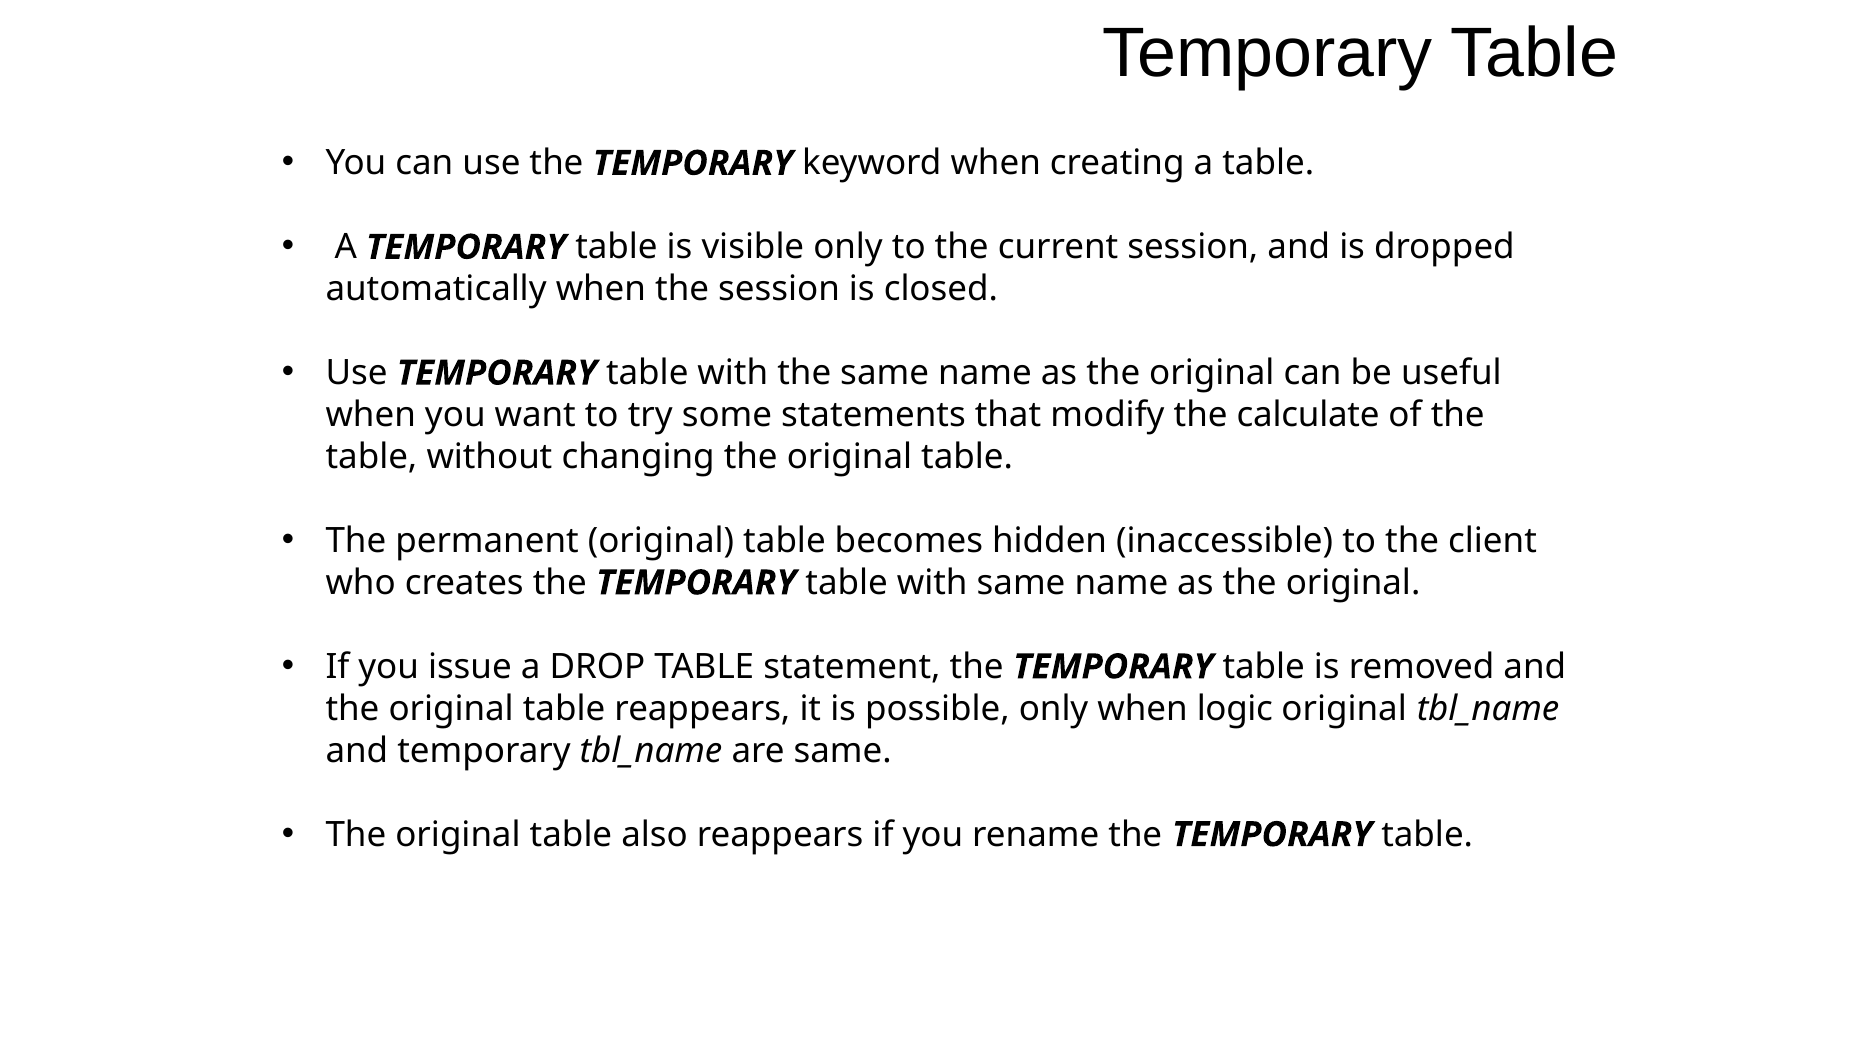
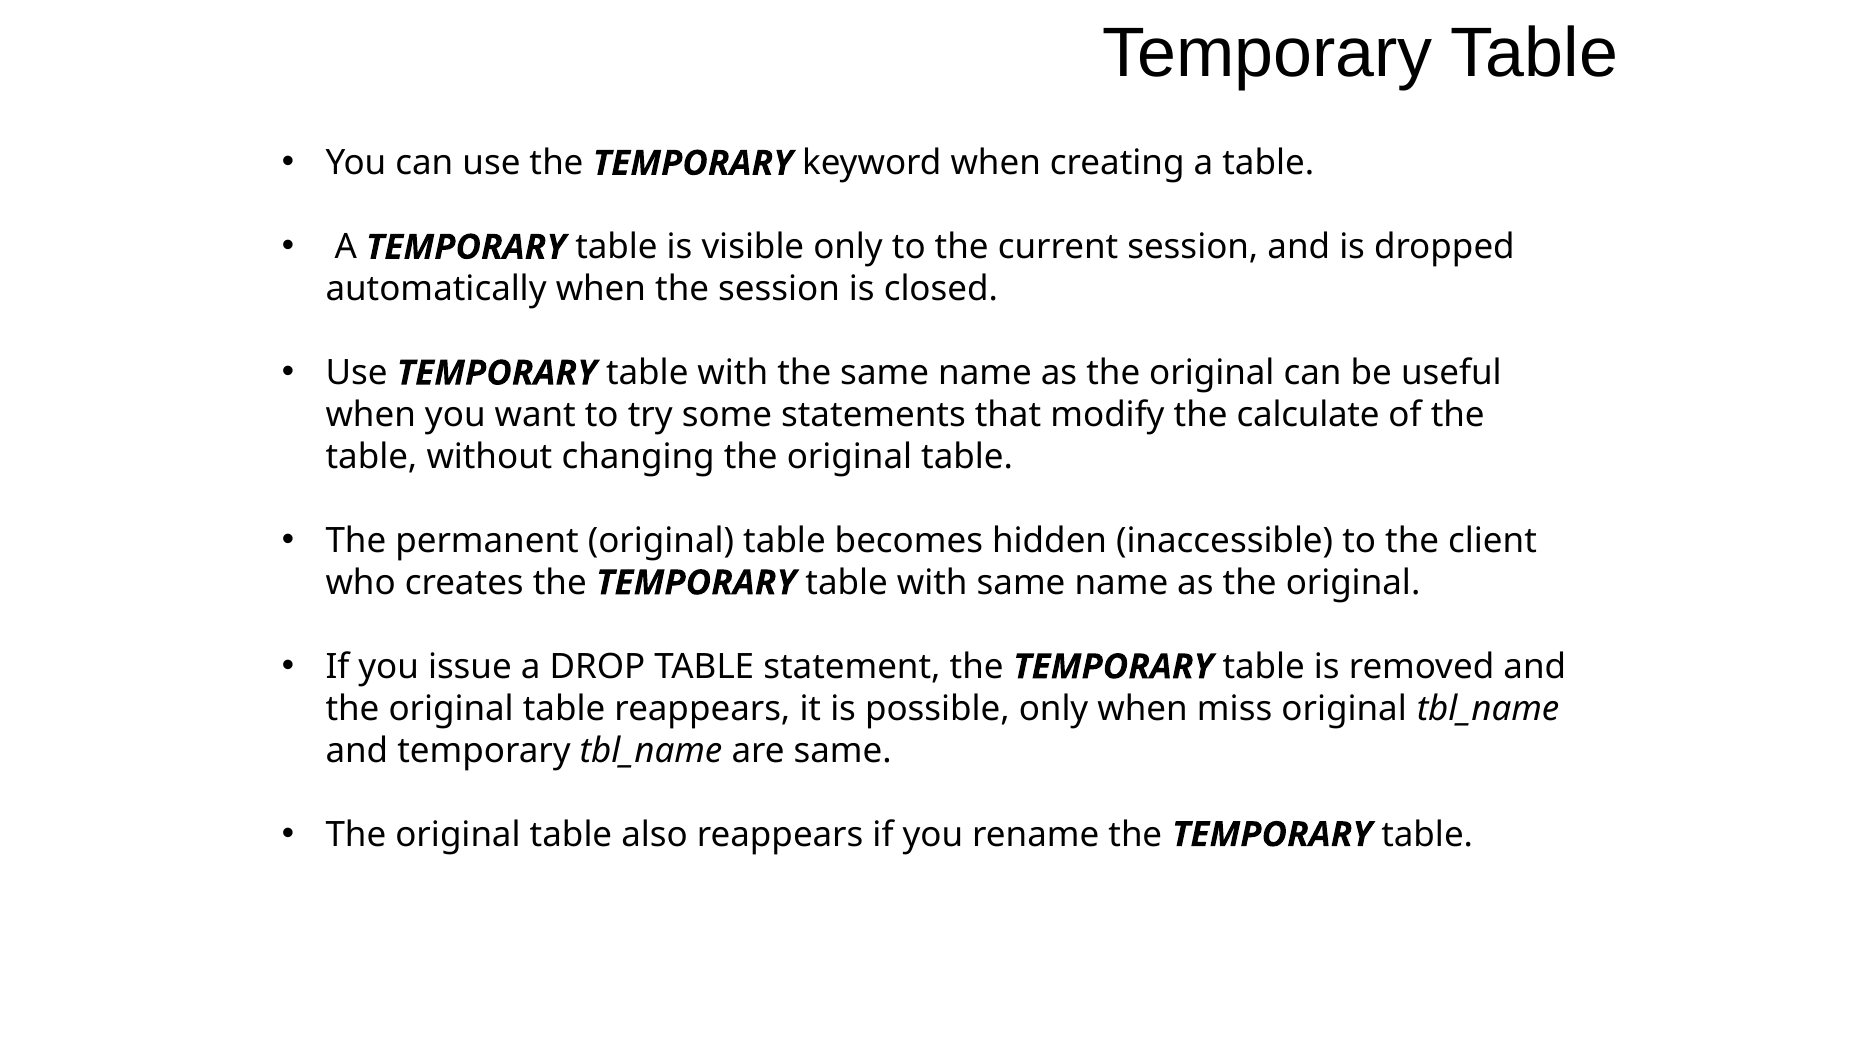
logic: logic -> miss (1235, 709)
